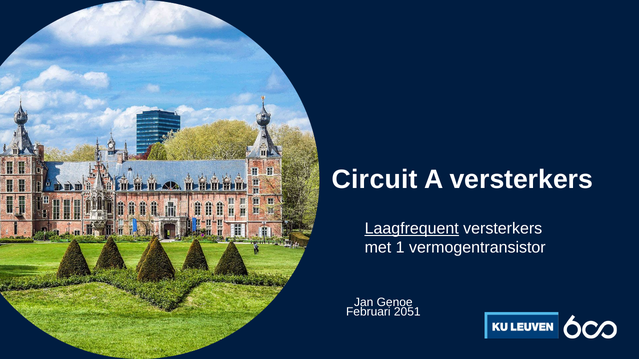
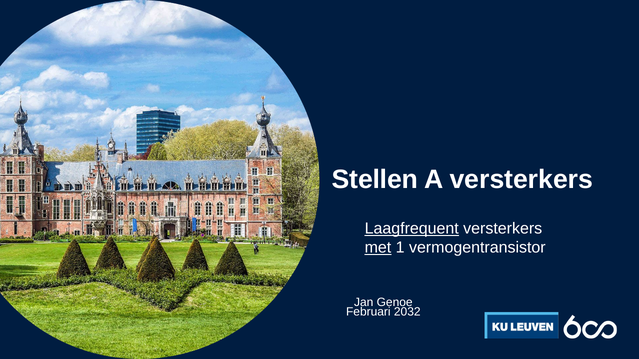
Circuit: Circuit -> Stellen (375, 180)
met underline: none -> present (378, 248)
2051: 2051 -> 2032 (407, 312)
